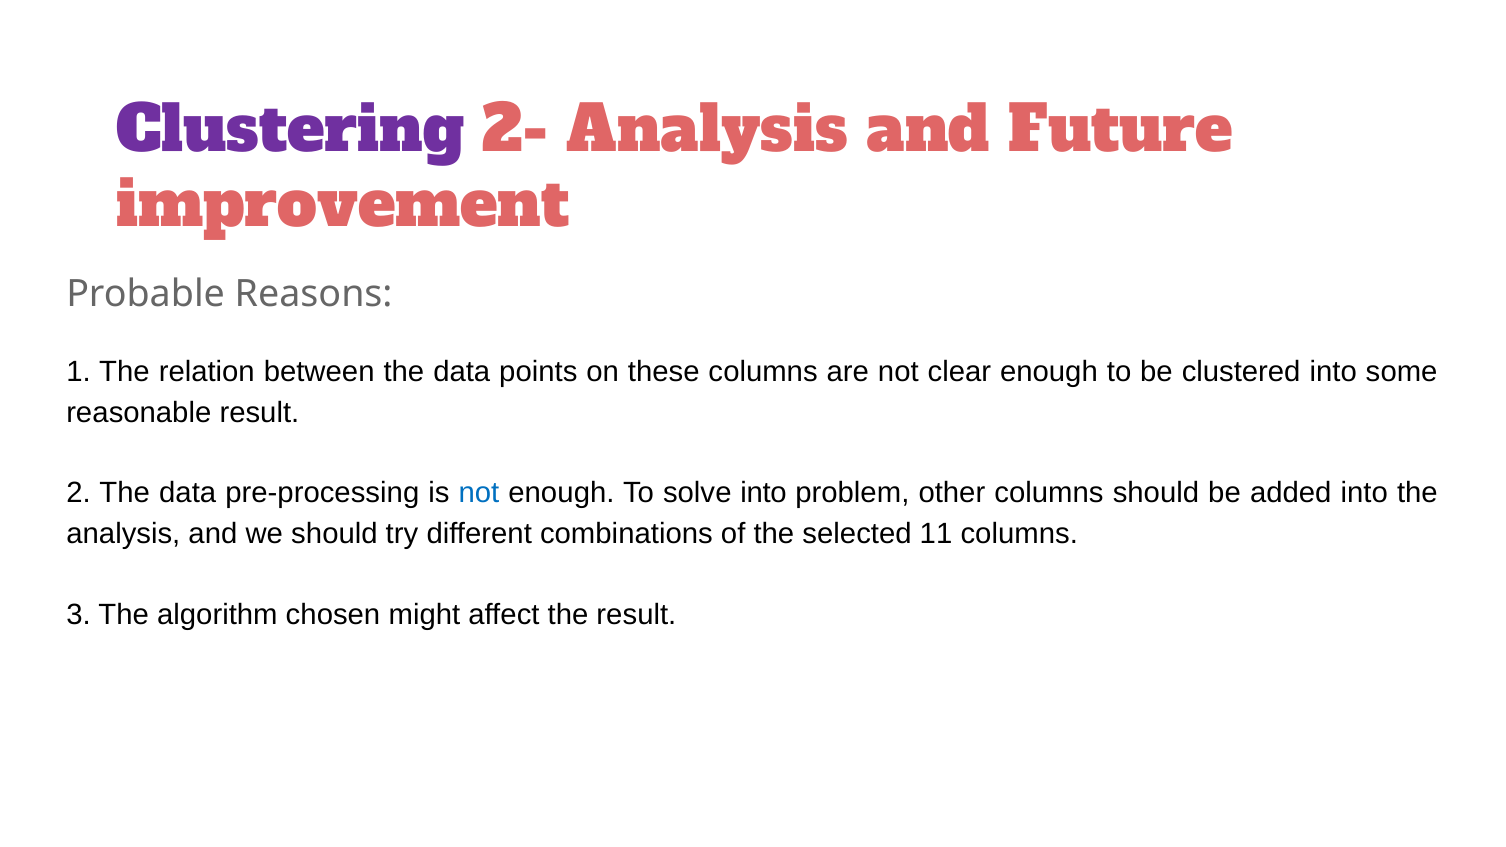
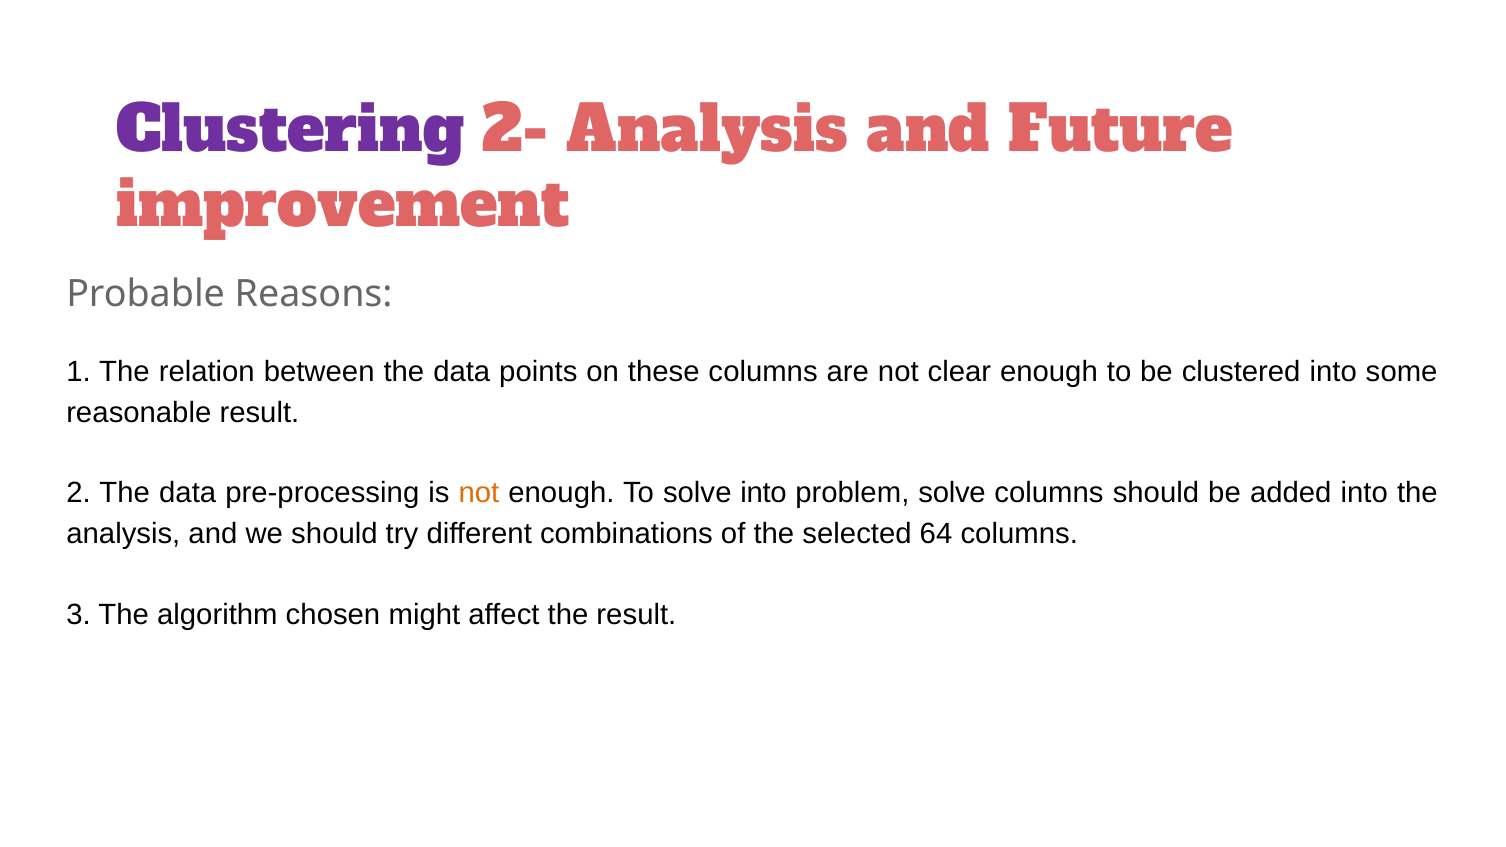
not colour: blue -> orange (479, 493)
problem other: other -> solve (952, 493)
11: 11 -> 64 (936, 534)
